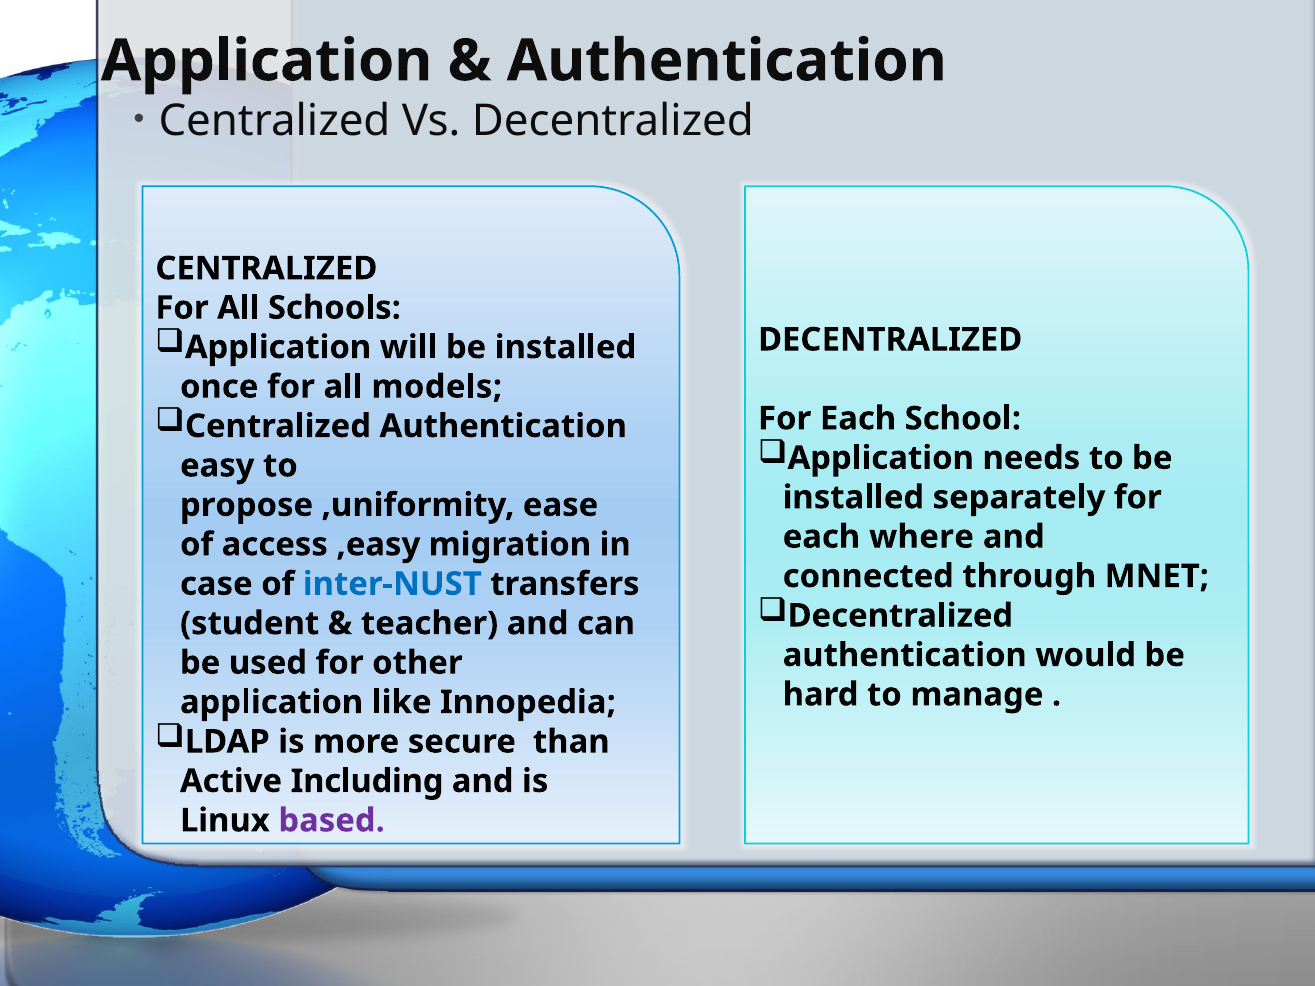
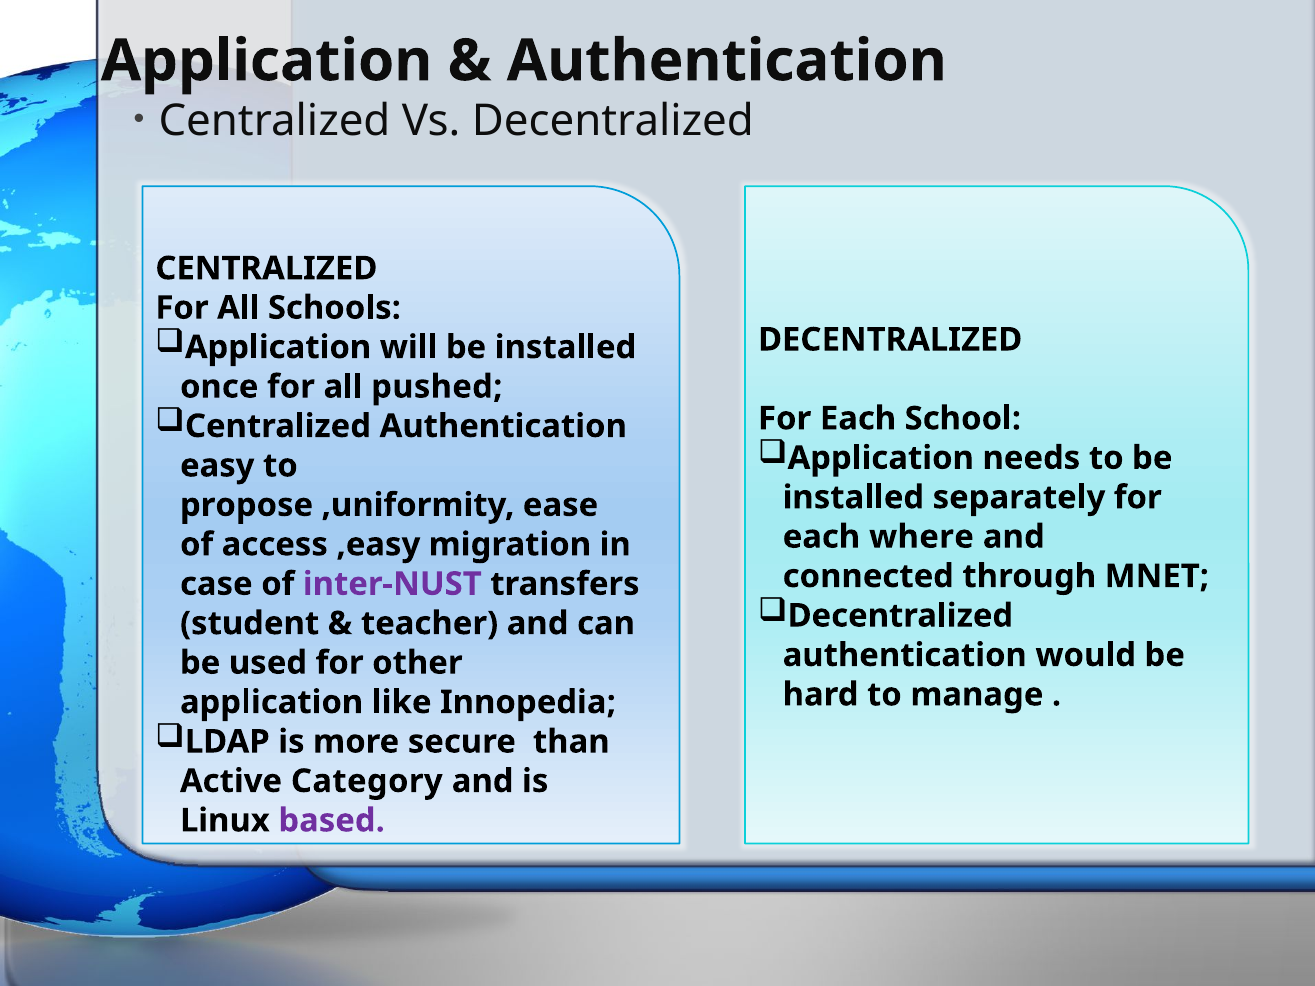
models: models -> pushed (437, 387)
inter-NUST colour: blue -> purple (392, 584)
Including: Including -> Category (367, 781)
